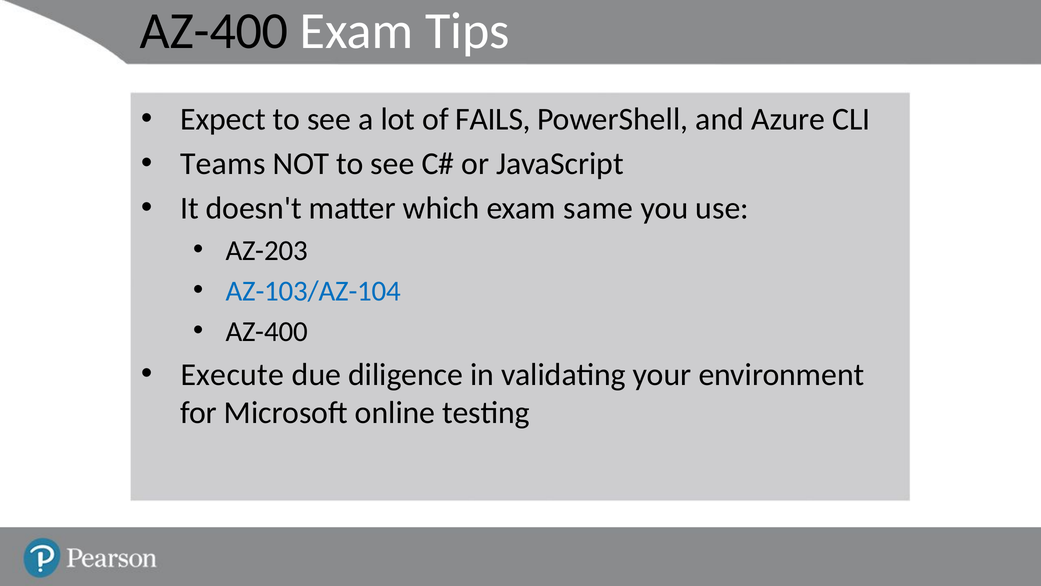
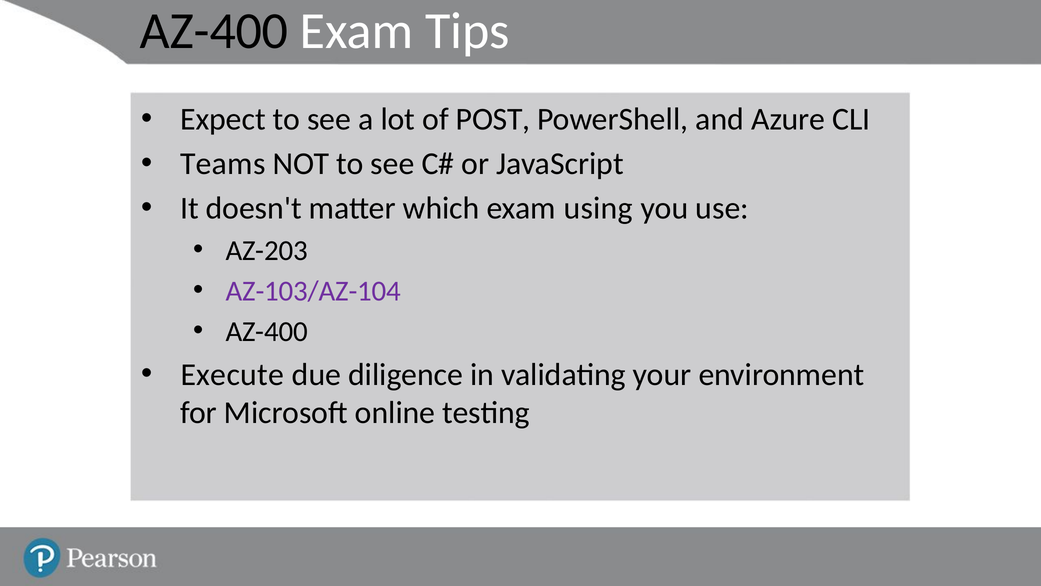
FAILS: FAILS -> POST (493, 119)
same: same -> using (598, 208)
AZ-103/AZ-104 colour: blue -> purple (313, 291)
